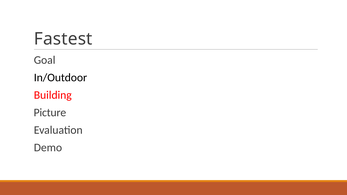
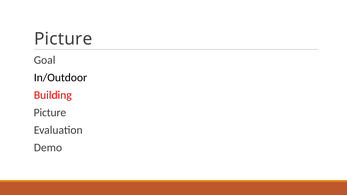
Fastest: Fastest -> Picture (63, 39)
